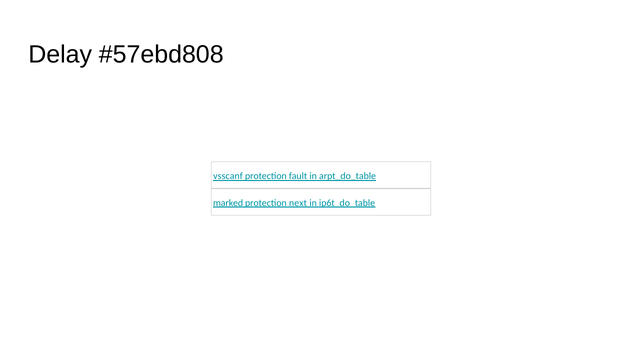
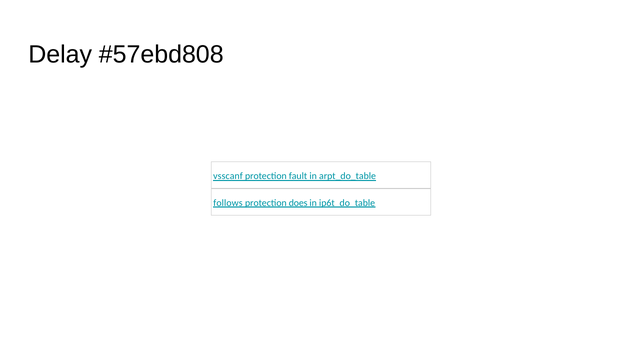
marked: marked -> follows (228, 203)
next: next -> does (298, 203)
